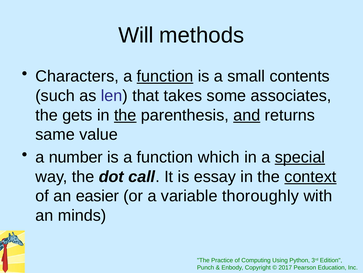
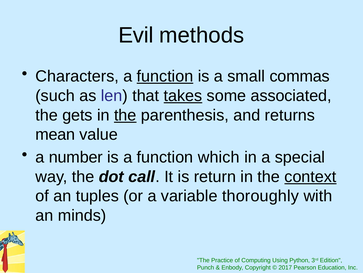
Will: Will -> Evil (136, 35)
contents: contents -> commas (300, 76)
takes underline: none -> present (183, 96)
associates: associates -> associated (291, 96)
and underline: present -> none (247, 115)
same: same -> mean (55, 134)
special underline: present -> none (300, 157)
essay: essay -> return (215, 176)
easier: easier -> tuples (97, 196)
